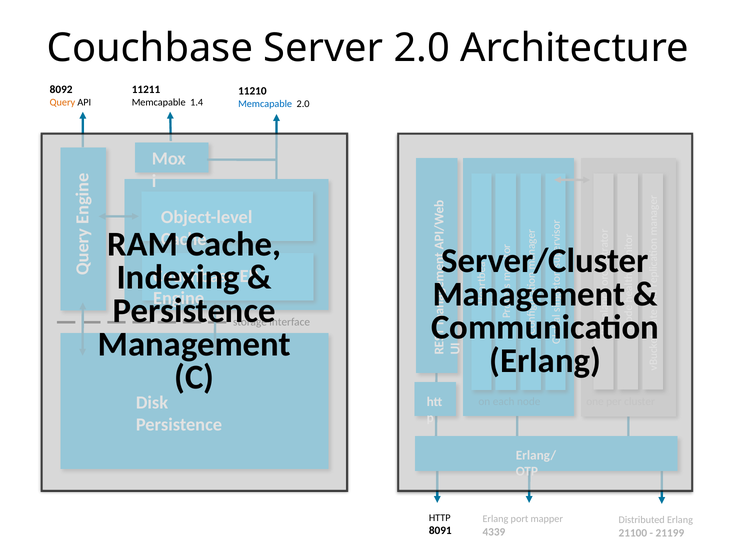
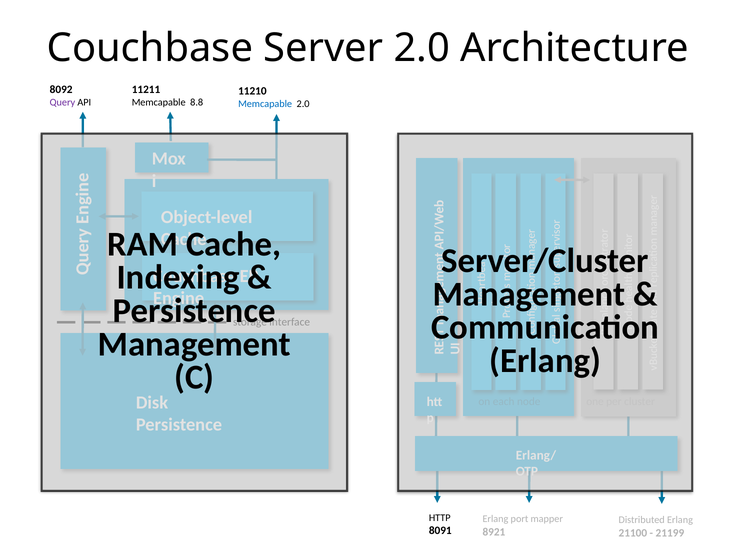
1.4: 1.4 -> 8.8 (197, 102)
Query colour: orange -> purple (62, 103)
4339: 4339 -> 8921 (494, 532)
